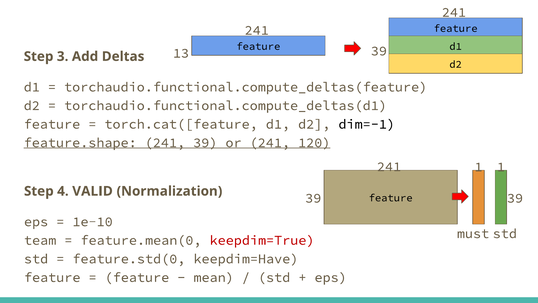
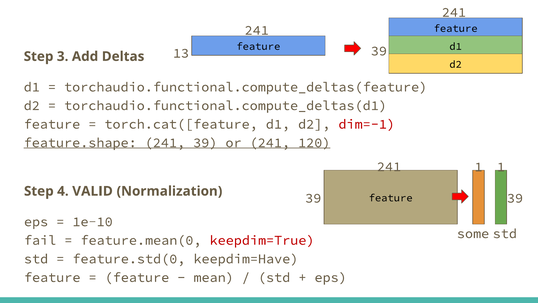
dim=-1 colour: black -> red (367, 124)
must: must -> some (473, 233)
team: team -> fail (40, 240)
